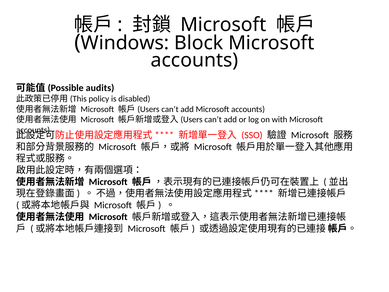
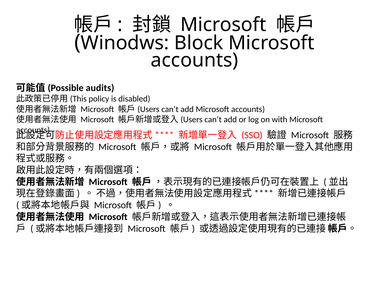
Windows: Windows -> Winodws (125, 43)
